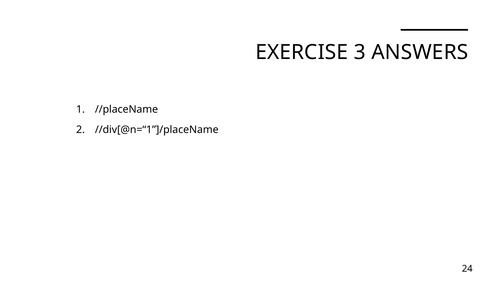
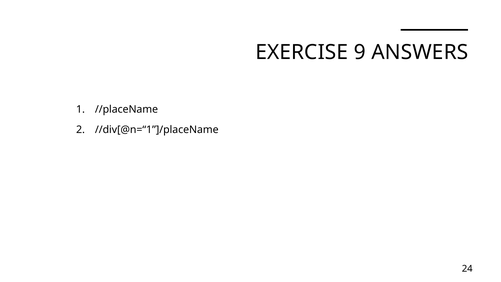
3: 3 -> 9 (360, 52)
